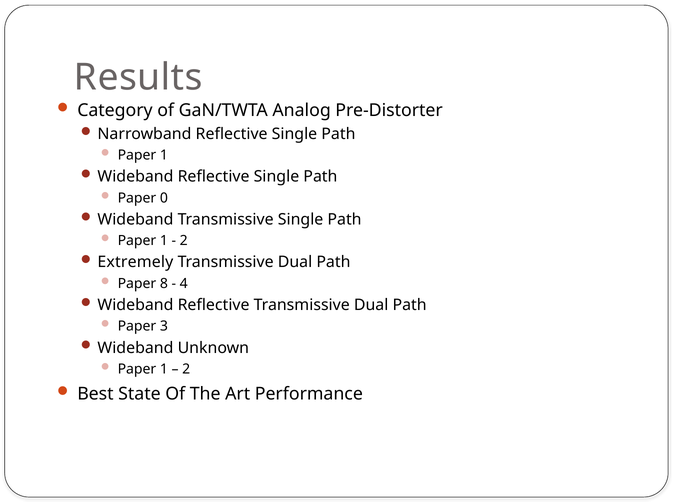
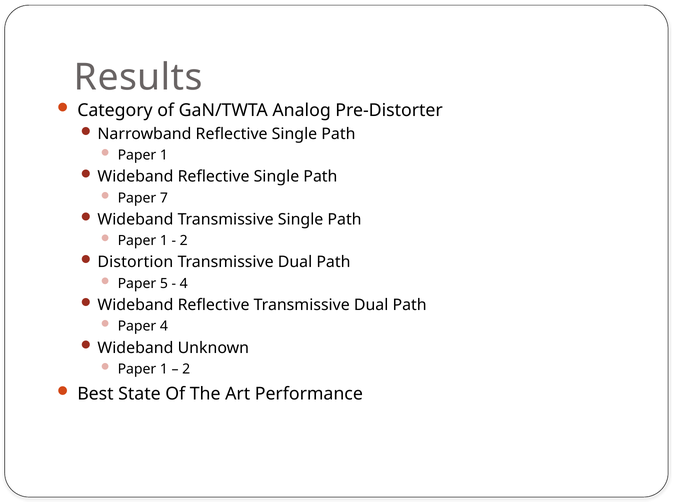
0: 0 -> 7 (164, 198)
Extremely: Extremely -> Distortion (135, 263)
8: 8 -> 5 (164, 284)
Paper 3: 3 -> 4 (164, 327)
